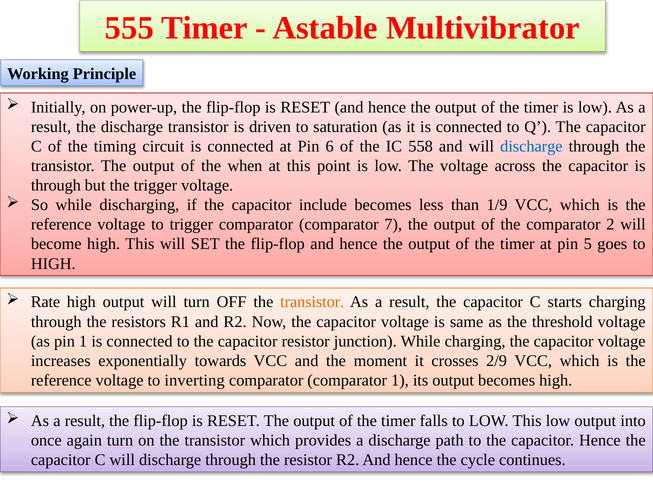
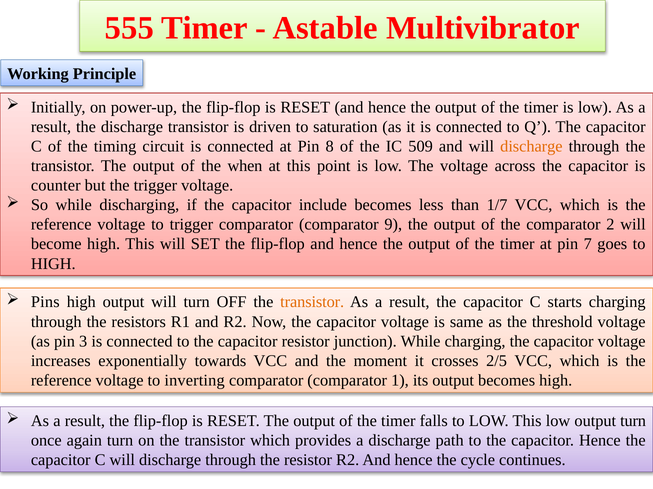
6: 6 -> 8 (330, 147)
558: 558 -> 509 (421, 147)
discharge colour: blue -> orange (531, 147)
through: through -> counter (56, 186)
1/9: 1/9 -> 1/7 (497, 205)
7: 7 -> 9 (393, 225)
5: 5 -> 7 (588, 244)
Rate: Rate -> Pins (45, 303)
pin 1: 1 -> 3 (83, 342)
2/9: 2/9 -> 2/5 (497, 361)
output into: into -> turn (633, 422)
